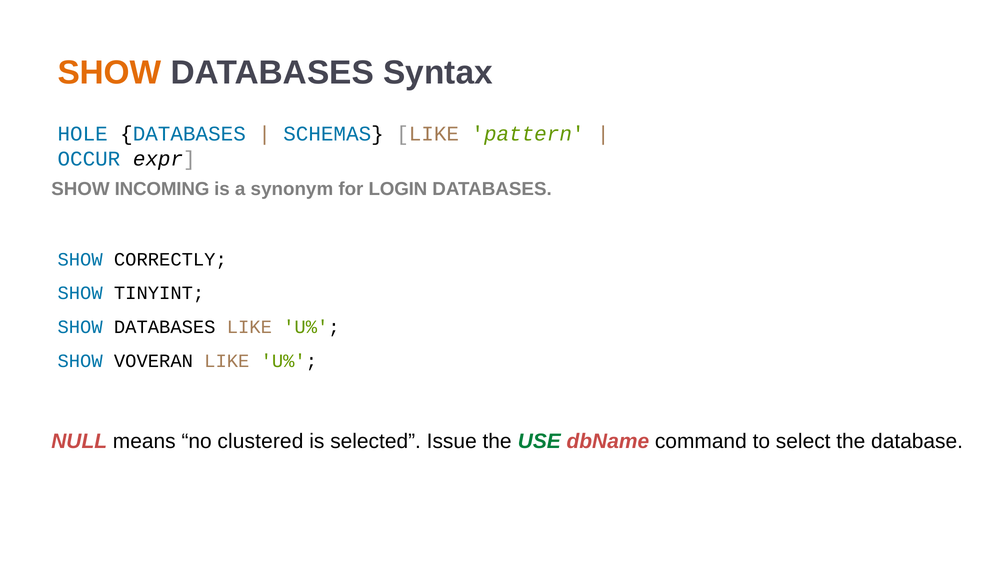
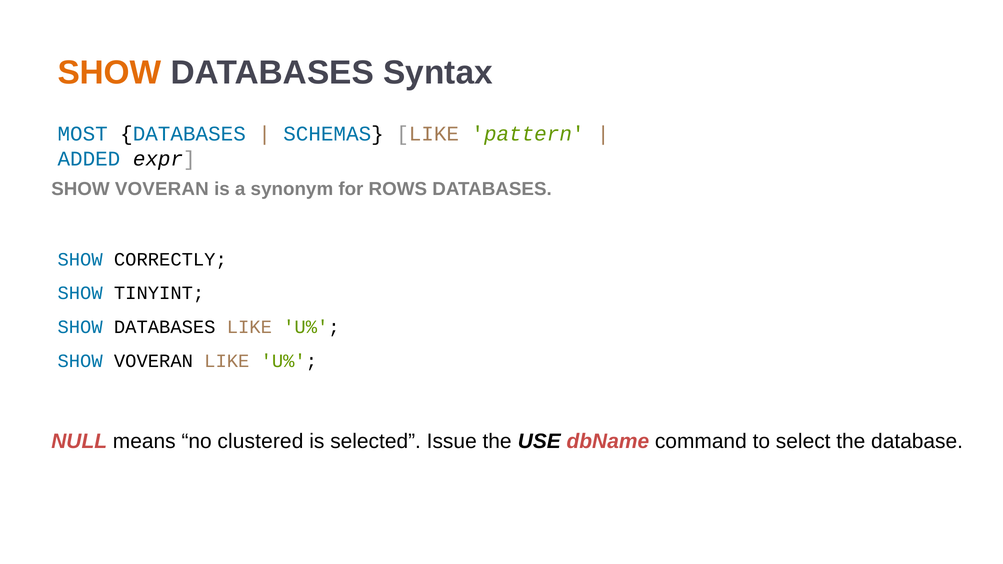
HOLE: HOLE -> MOST (83, 134)
OCCUR: OCCUR -> ADDED (89, 159)
INCOMING: INCOMING -> VOVERAN (162, 189)
LOGIN: LOGIN -> ROWS (398, 189)
USE colour: green -> black (539, 441)
